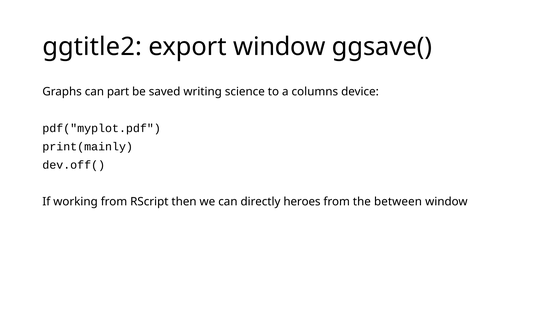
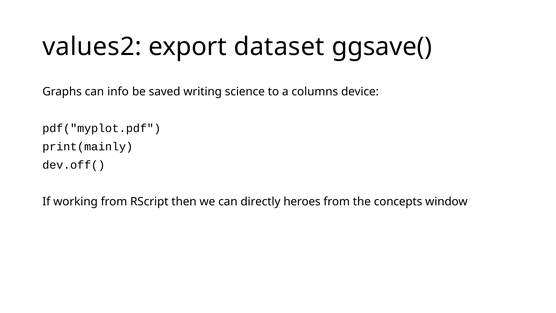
ggtitle2: ggtitle2 -> values2 (92, 47)
export window: window -> dataset (279, 47)
part: part -> info (118, 92)
between: between -> concepts (398, 201)
